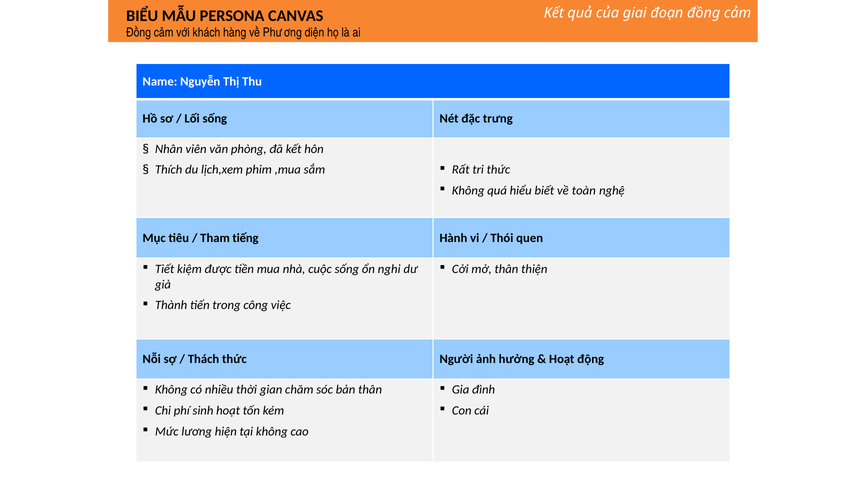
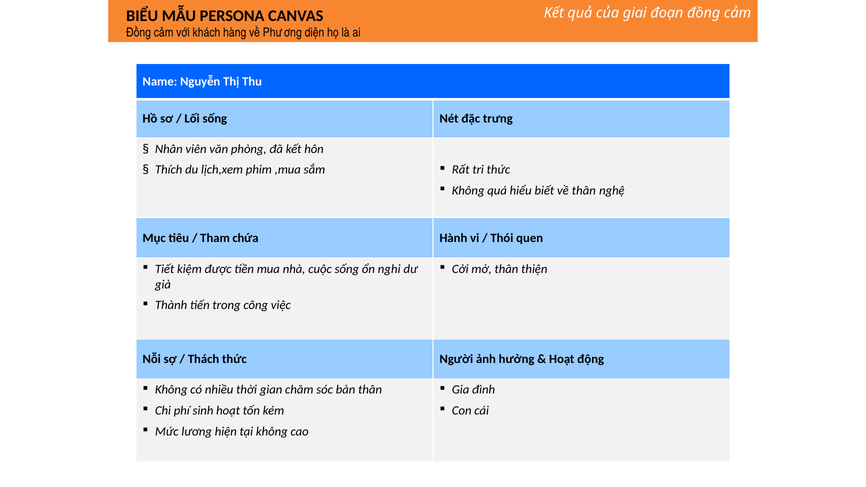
về toàn: toàn -> thân (584, 191)
tiếng: tiếng -> chứa (245, 238)
